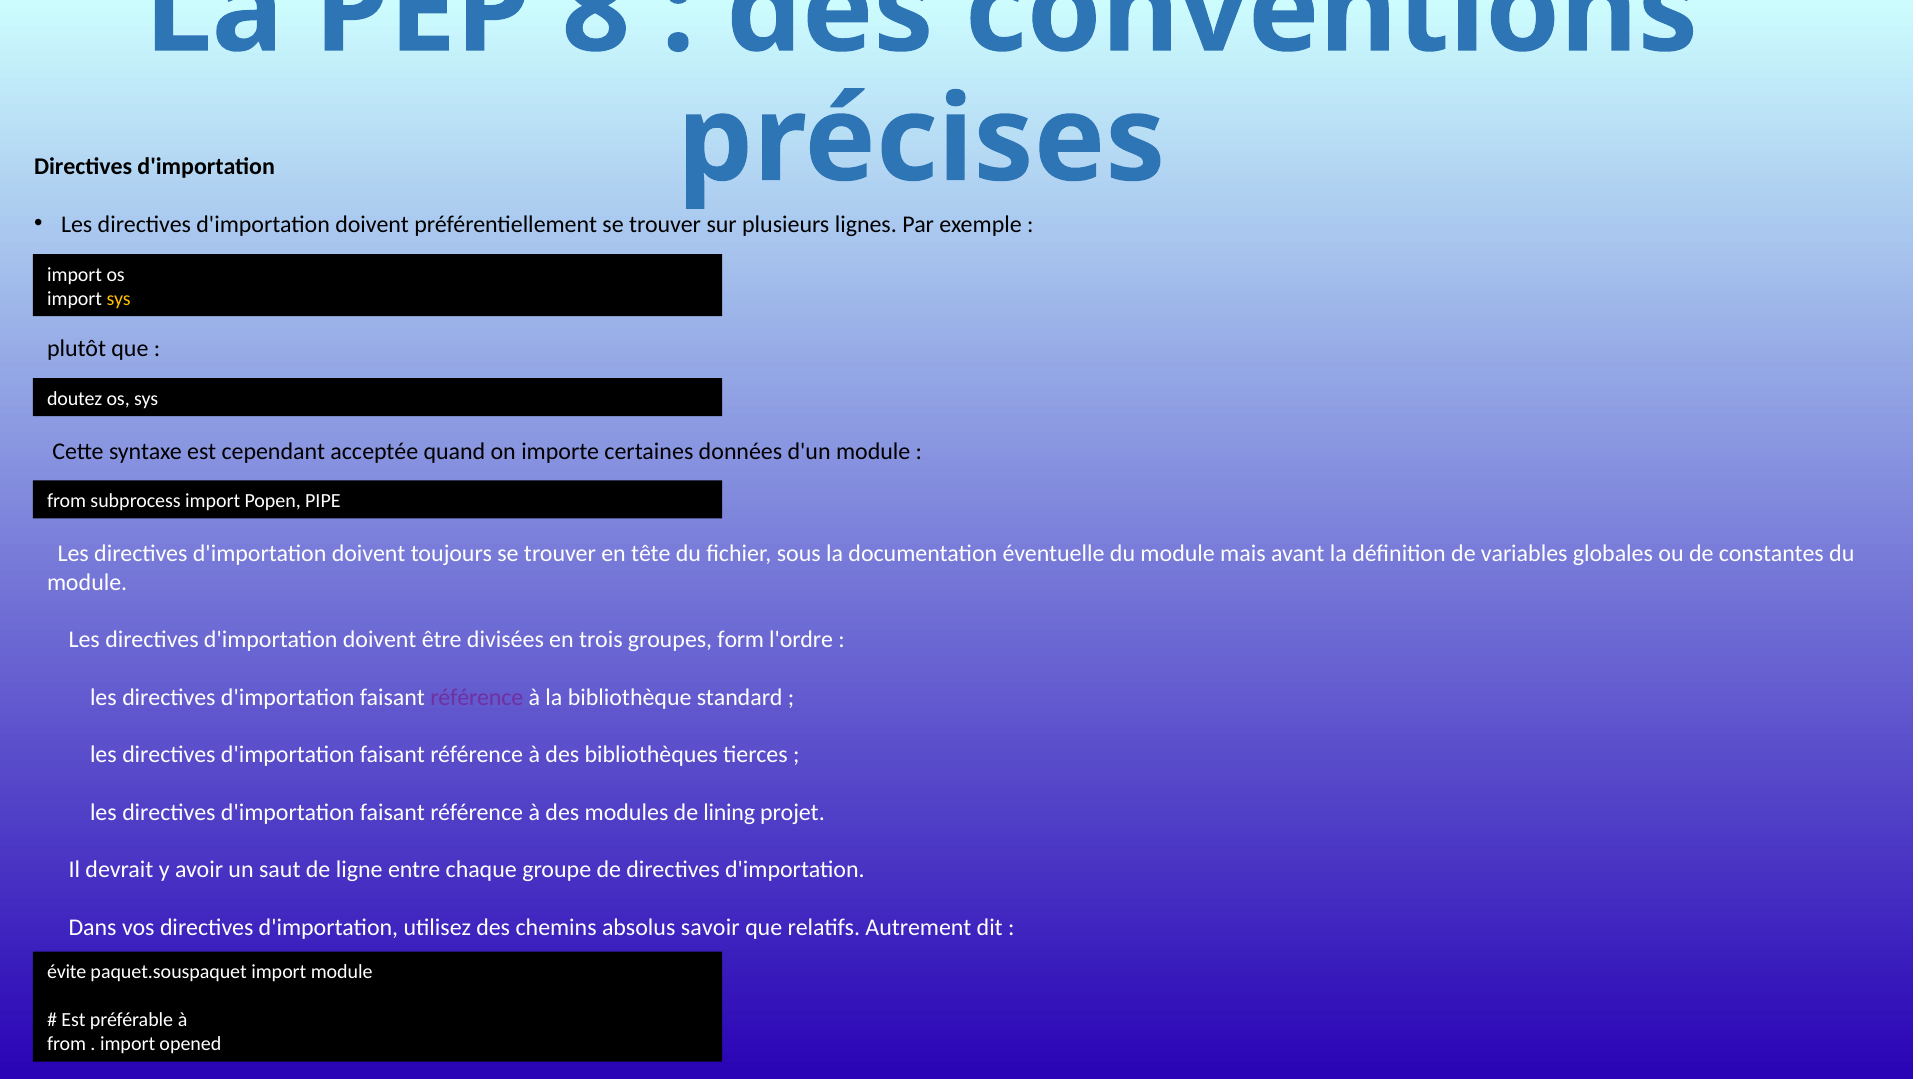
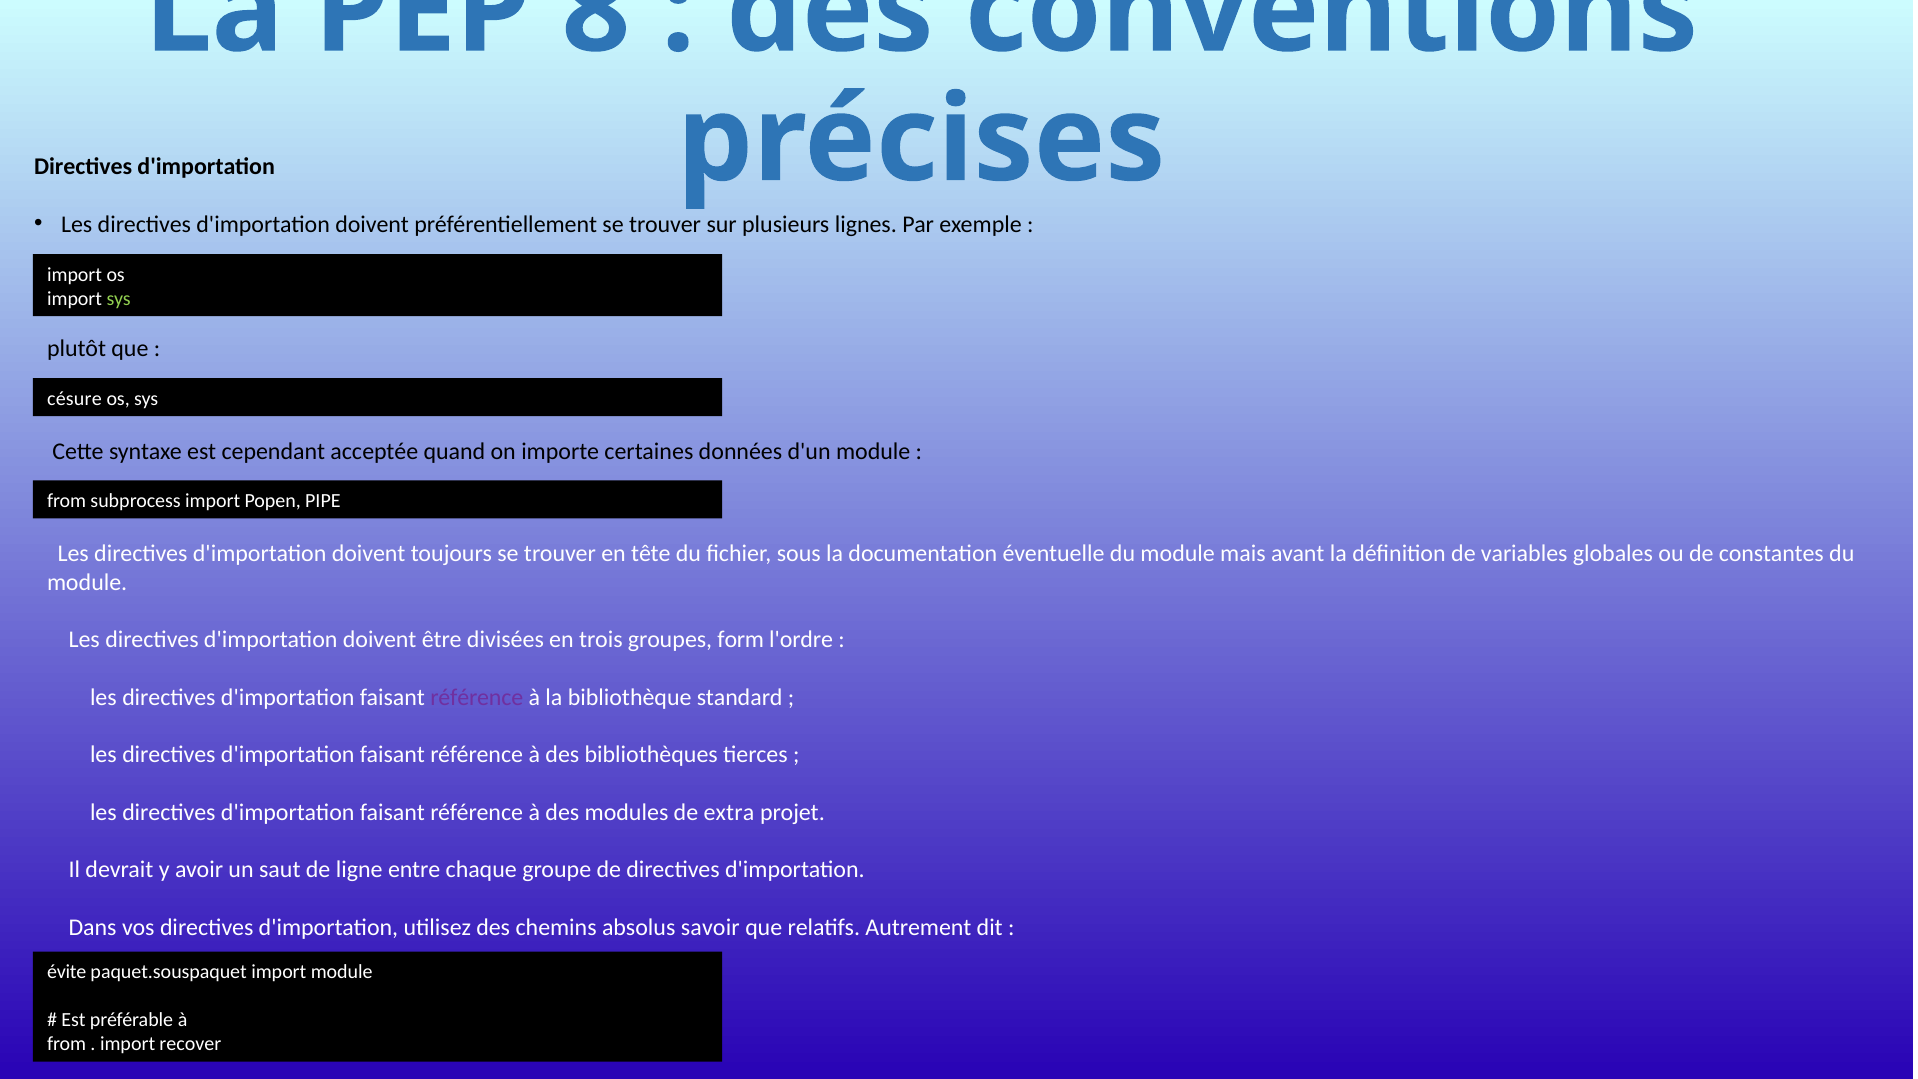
sys colour: yellow -> light green (119, 298)
doutez: doutez -> césure (74, 398)
lining: lining -> extra (729, 812)
opened: opened -> recover (190, 1044)
